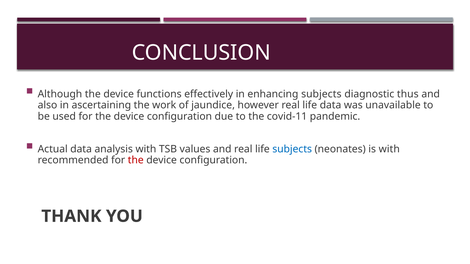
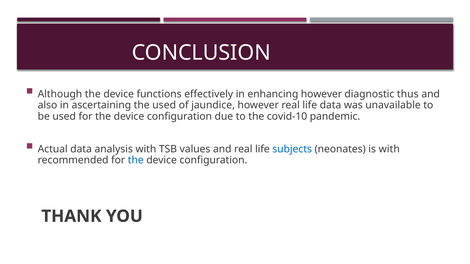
enhancing subjects: subjects -> however (321, 94)
the work: work -> used (164, 105)
covid-11: covid-11 -> covid-10 (287, 116)
the colour: red -> blue (136, 161)
